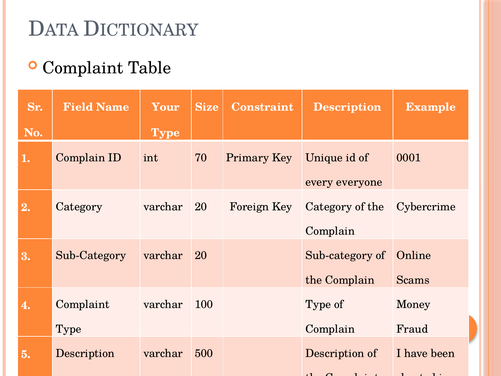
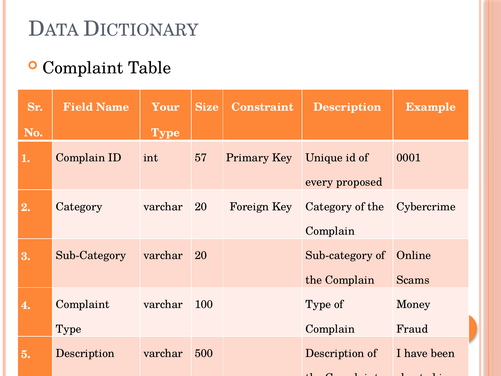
70: 70 -> 57 (201, 158)
everyone: everyone -> proposed (359, 182)
